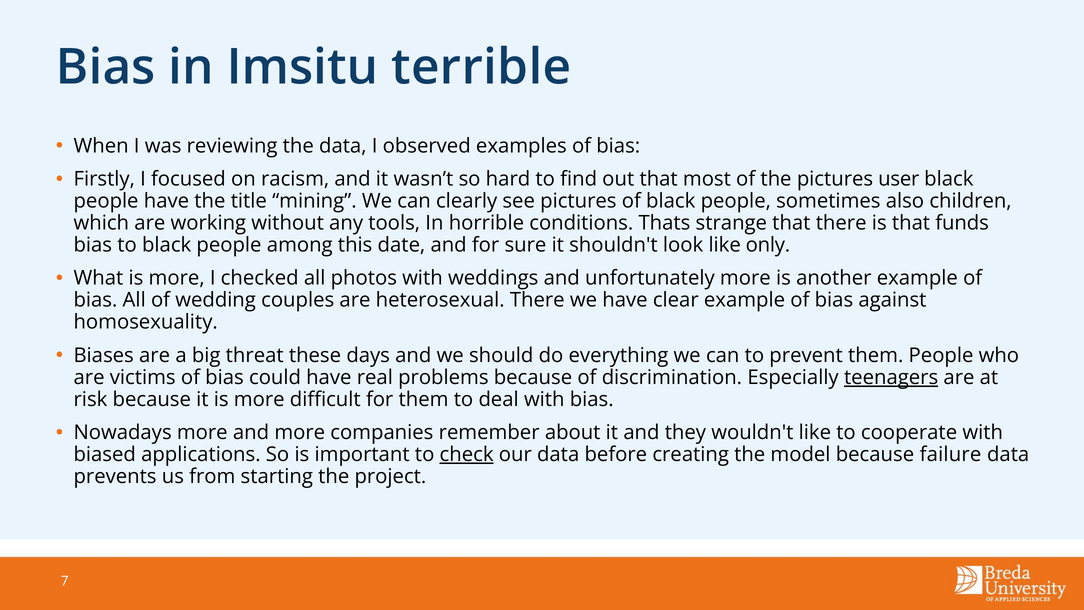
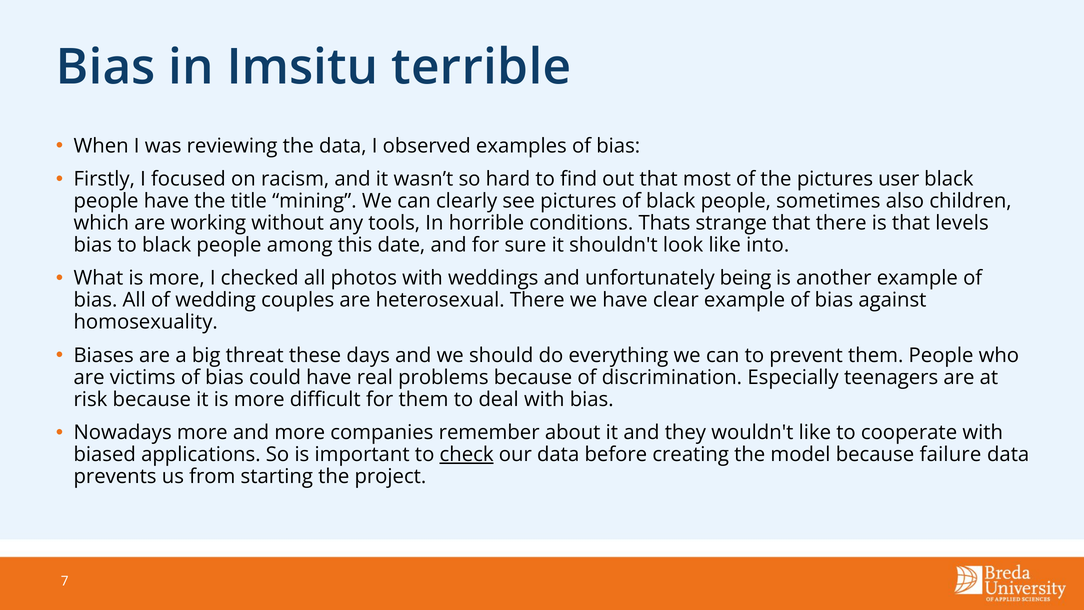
funds: funds -> levels (962, 223)
only: only -> into (768, 245)
unfortunately more: more -> being (745, 278)
teenagers underline: present -> none (891, 377)
